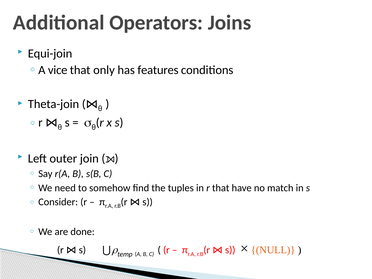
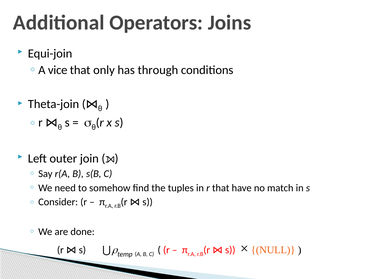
features: features -> through (158, 70)
